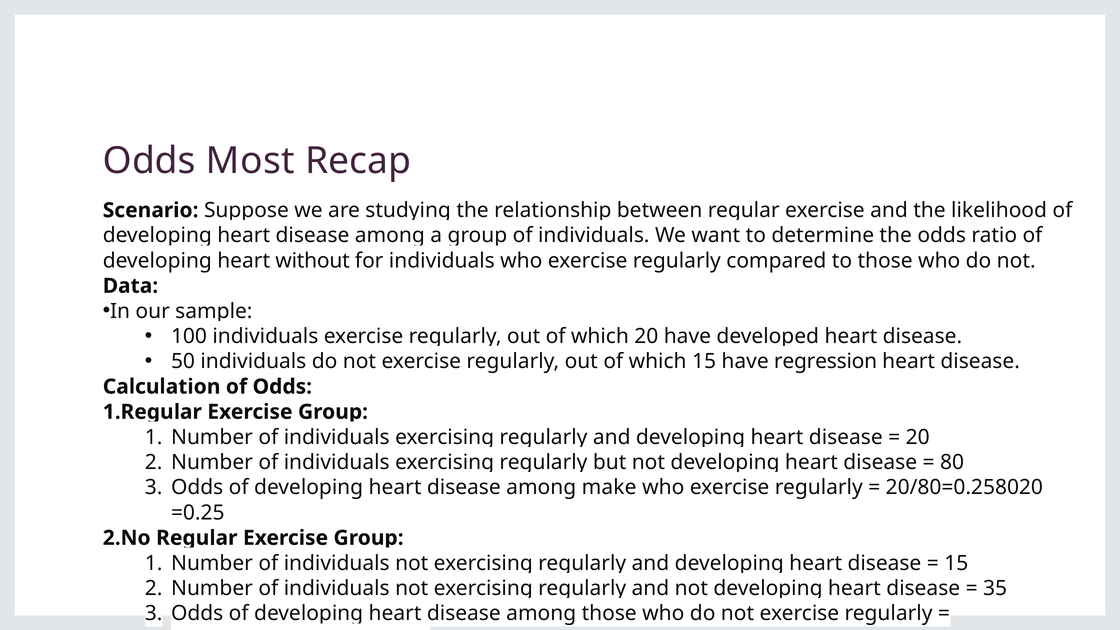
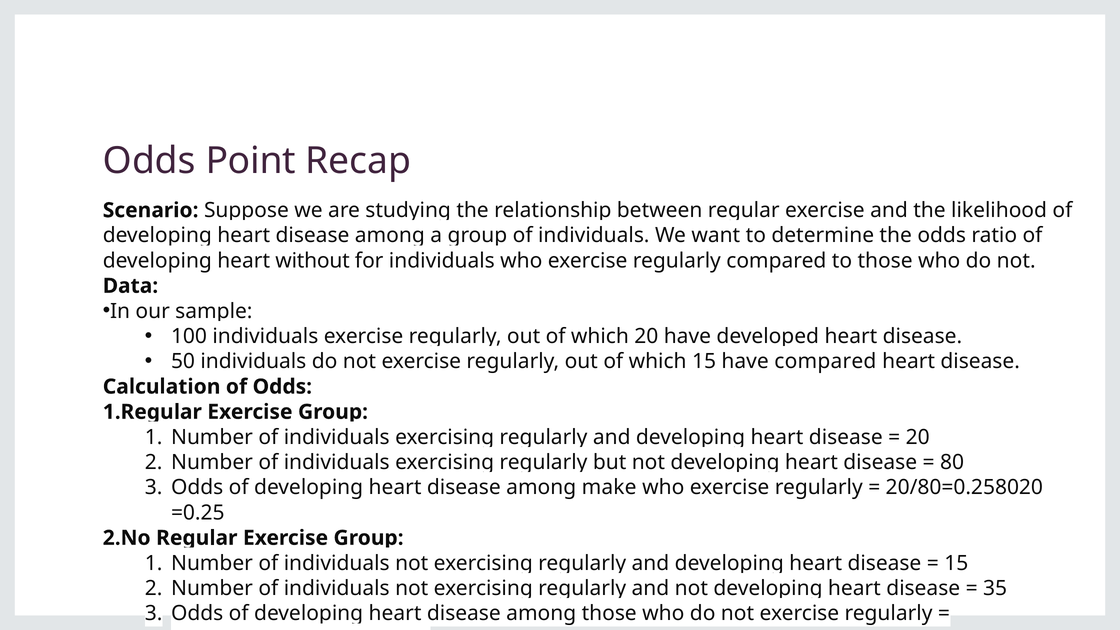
Most: Most -> Point (251, 161)
have regression: regression -> compared (825, 362)
